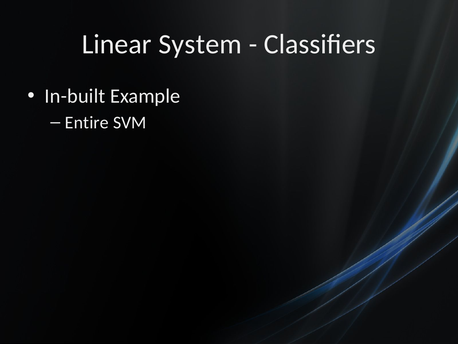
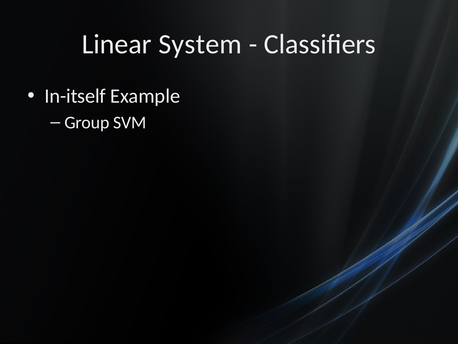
In-built: In-built -> In-itself (75, 96)
Entire: Entire -> Group (87, 122)
